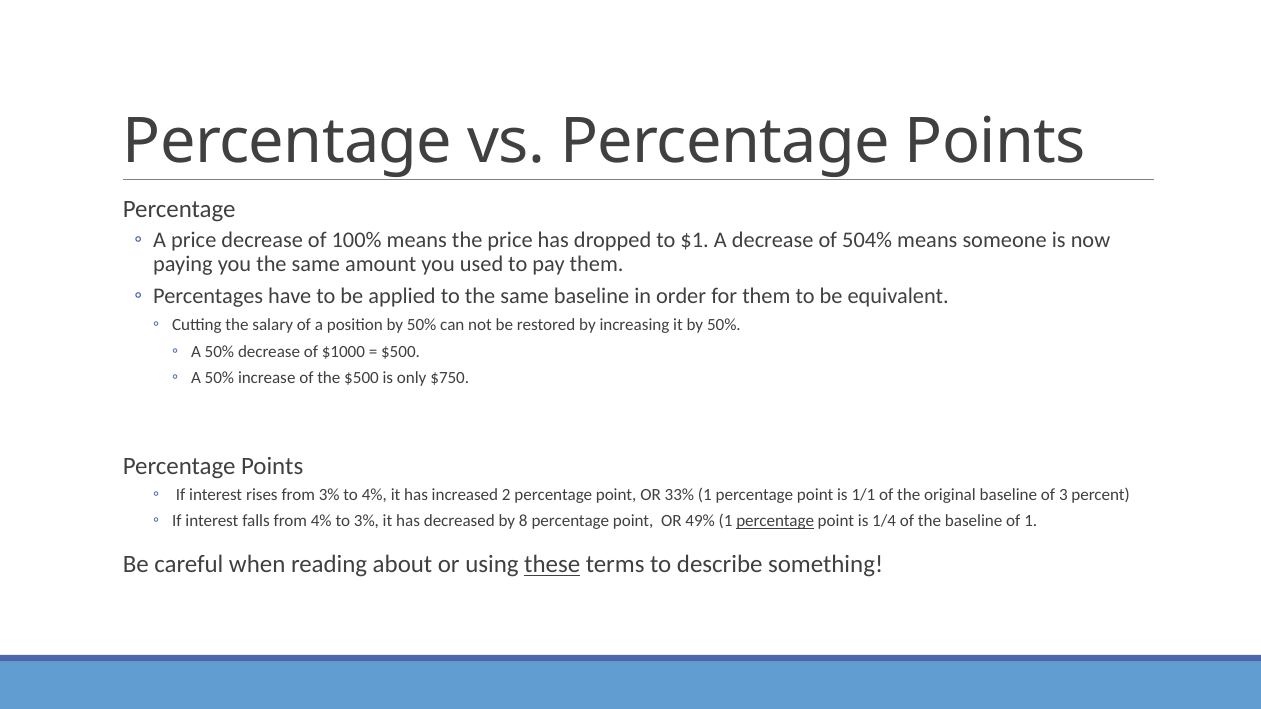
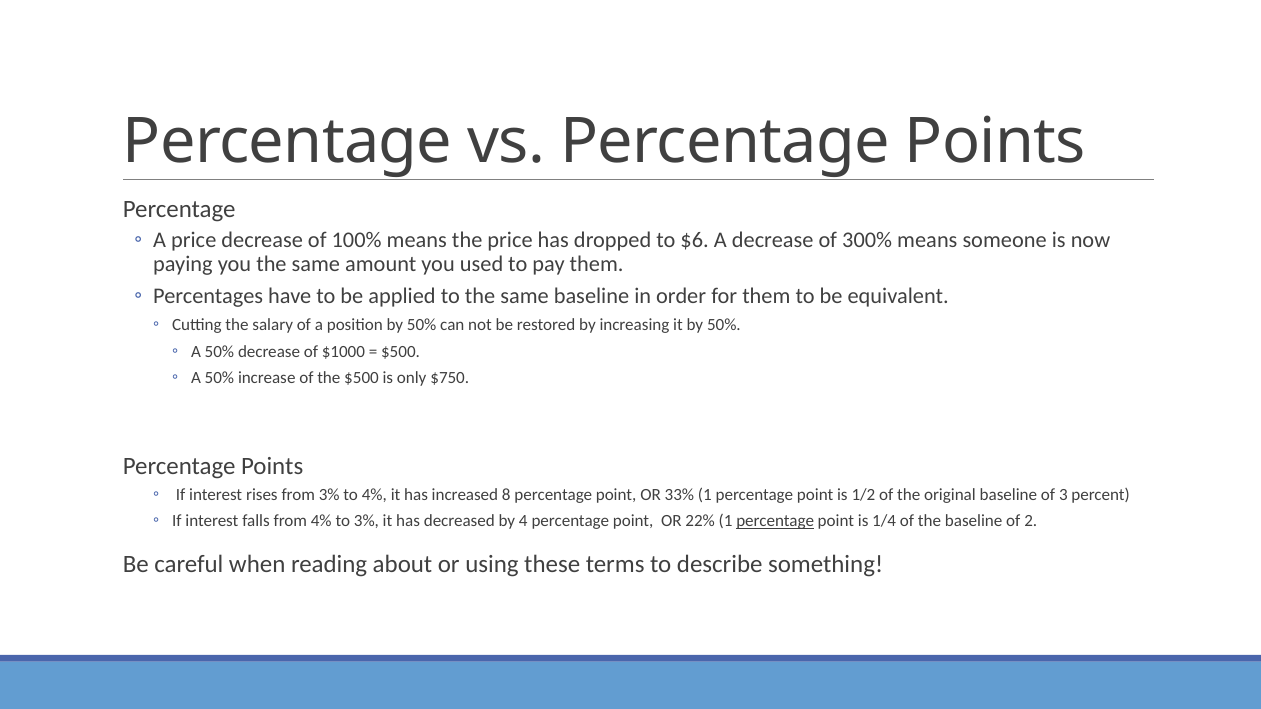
$1: $1 -> $6 (695, 240)
504%: 504% -> 300% (867, 240)
2: 2 -> 8 (506, 495)
1/1: 1/1 -> 1/2 (863, 495)
8: 8 -> 4 (523, 521)
49%: 49% -> 22% (700, 521)
of 1: 1 -> 2 (1031, 521)
these underline: present -> none (552, 565)
